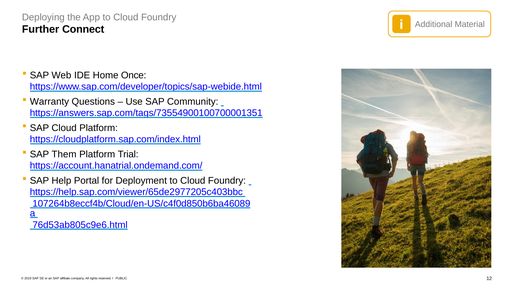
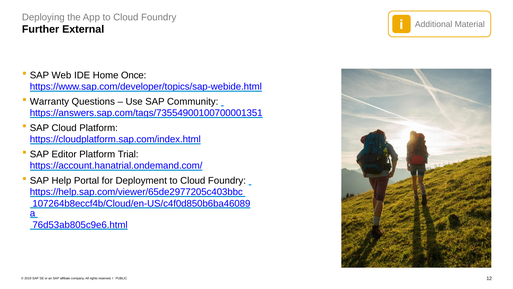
Connect: Connect -> External (83, 29)
Them: Them -> Editor (64, 154)
